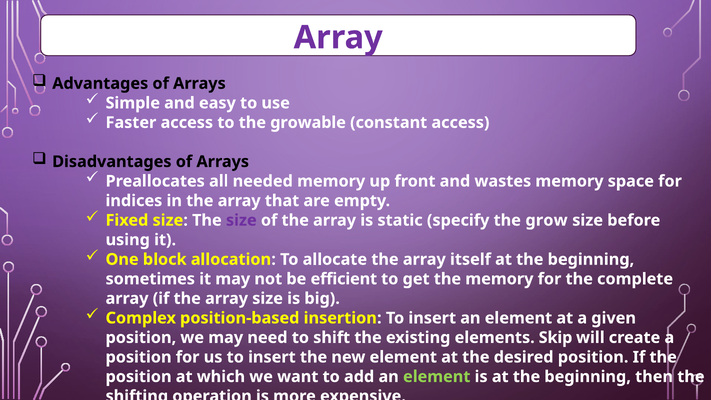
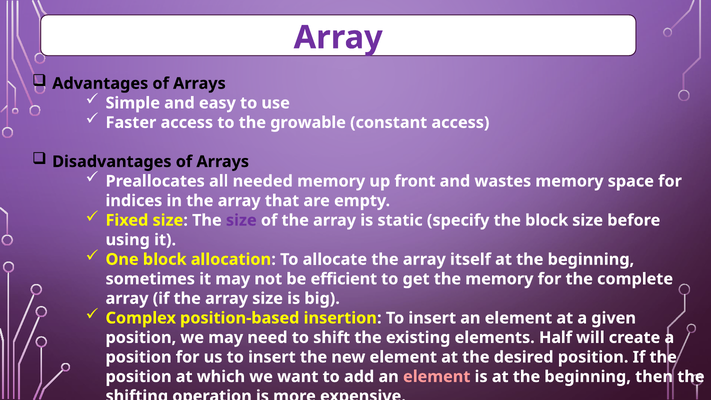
the grow: grow -> block (547, 220)
Skip: Skip -> Half (555, 338)
element colour: light green -> pink (437, 377)
